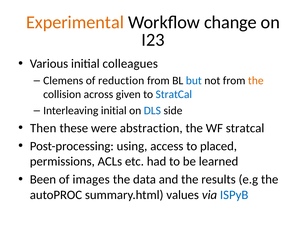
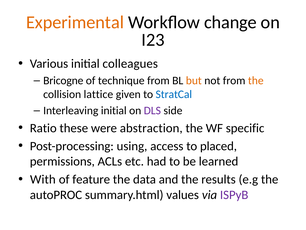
Clemens: Clemens -> Bricogne (63, 80)
reduction: reduction -> technique (121, 80)
but colour: blue -> orange (194, 80)
across: across -> lattice (98, 94)
DLS colour: blue -> purple (152, 110)
Then: Then -> Ratio (43, 128)
WF stratcal: stratcal -> specific (245, 128)
Been: Been -> With (43, 179)
images: images -> feature (91, 179)
ISPyB colour: blue -> purple (234, 194)
